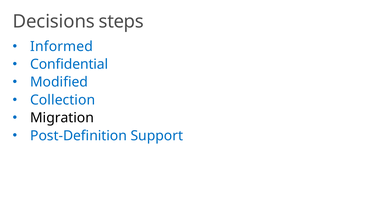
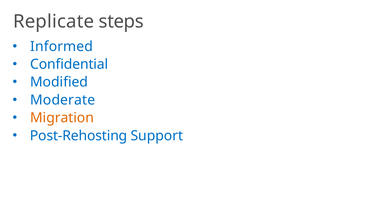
Decisions: Decisions -> Replicate (54, 22)
Collection: Collection -> Moderate (63, 100)
Migration colour: black -> orange (62, 118)
Post-Definition: Post-Definition -> Post-Rehosting (79, 136)
